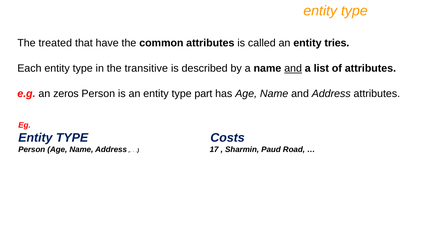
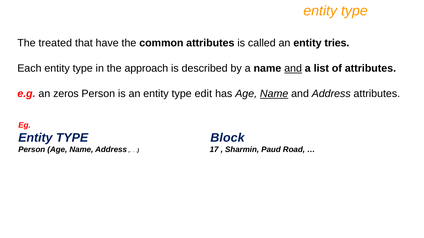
transitive: transitive -> approach (146, 69)
part: part -> edit (203, 94)
Name underline: none -> present (274, 94)
Costs: Costs -> Block (227, 138)
